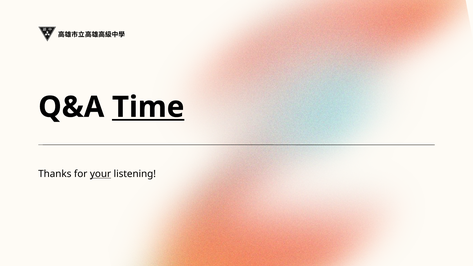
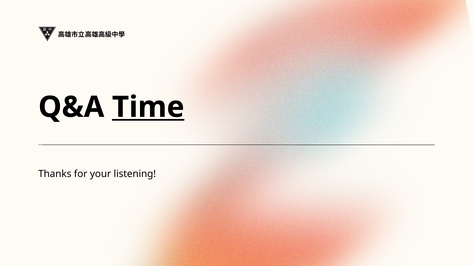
your underline: present -> none (101, 174)
